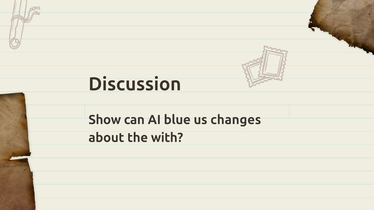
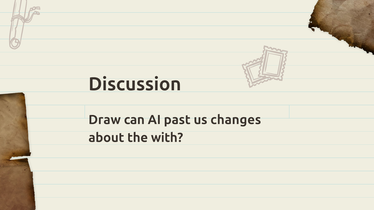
Show: Show -> Draw (105, 120)
blue: blue -> past (177, 120)
